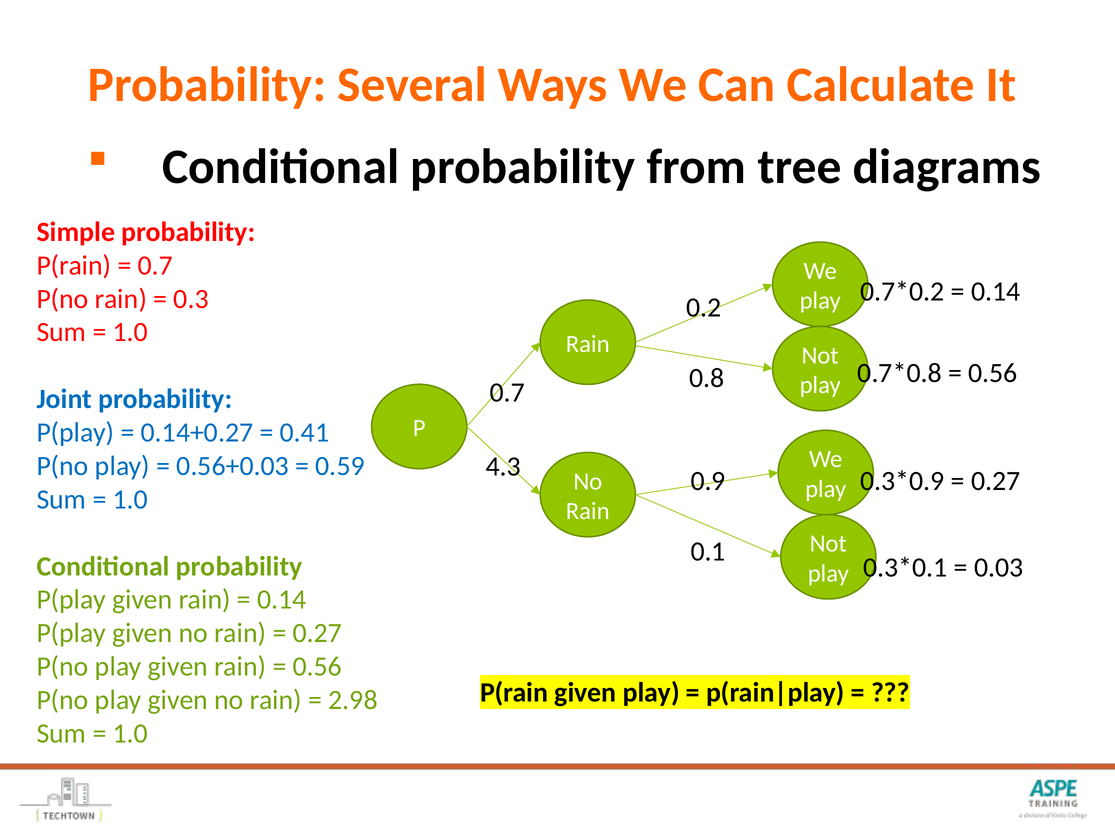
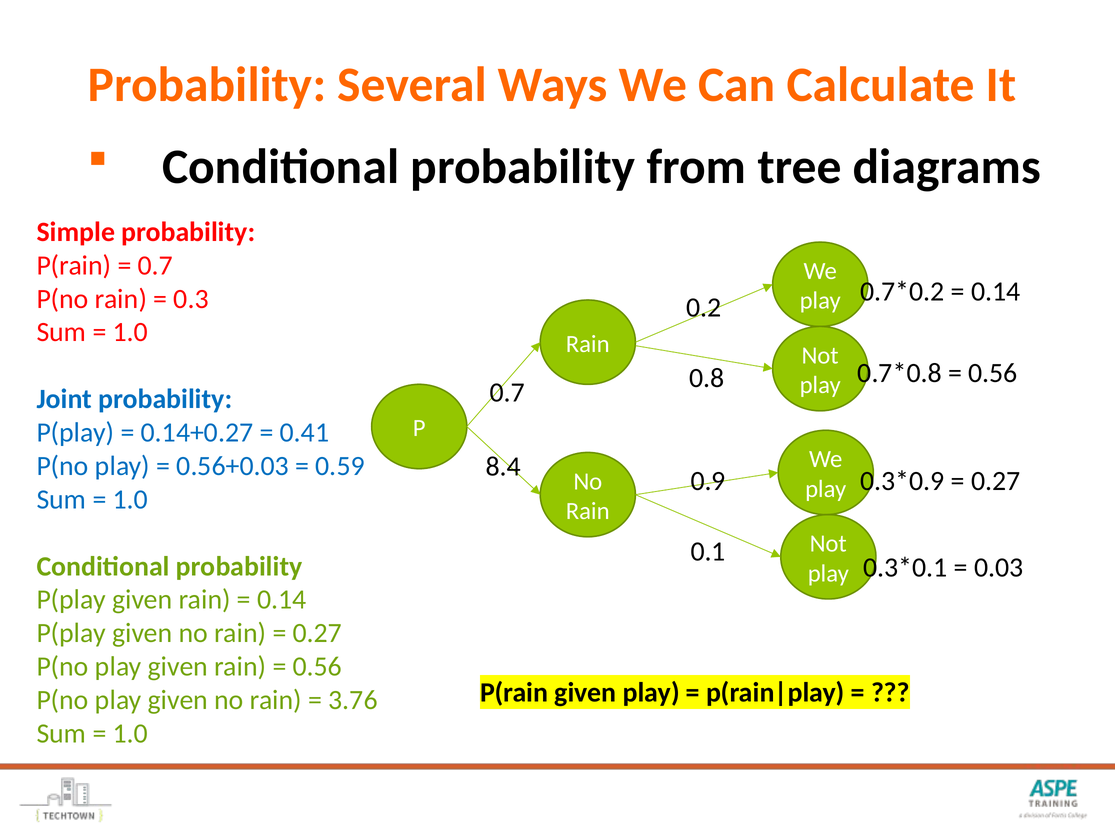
4.3: 4.3 -> 8.4 (504, 467)
2.98: 2.98 -> 3.76 (353, 700)
